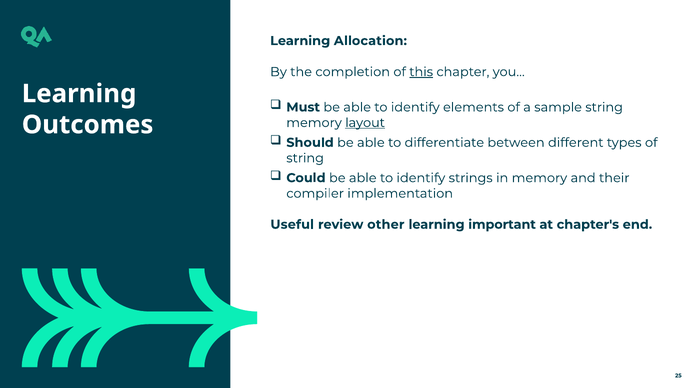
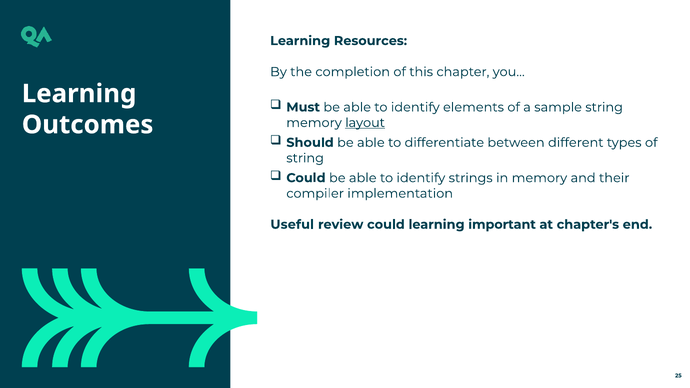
Allocation: Allocation -> Resources (370, 41)
this underline: present -> none (421, 72)
review other: other -> could (386, 225)
